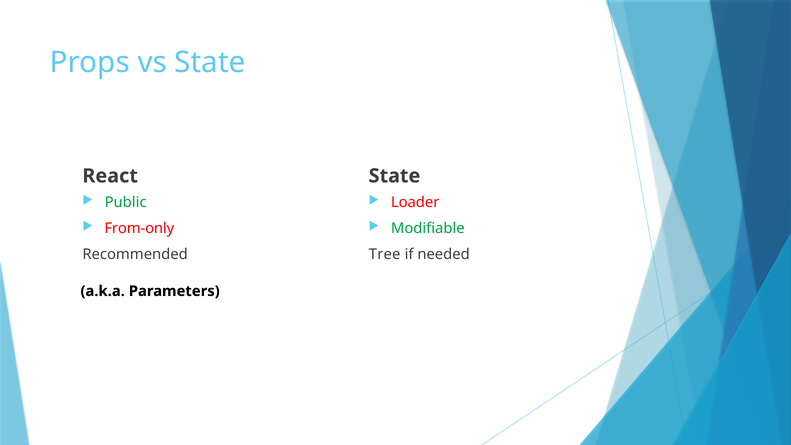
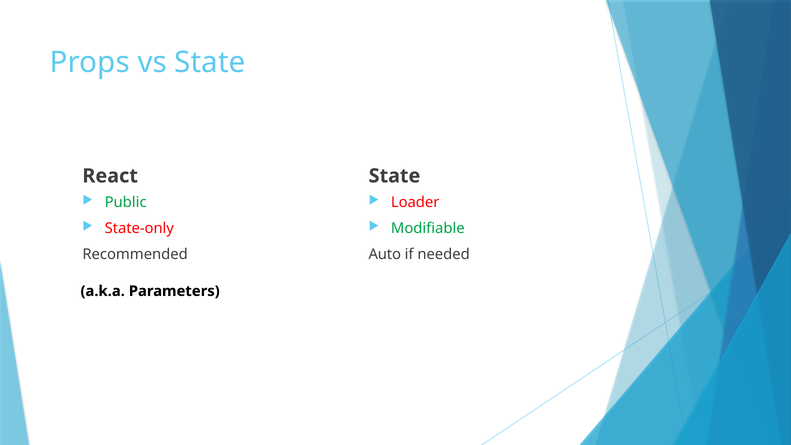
From-only: From-only -> State-only (139, 228)
Tree: Tree -> Auto (385, 254)
